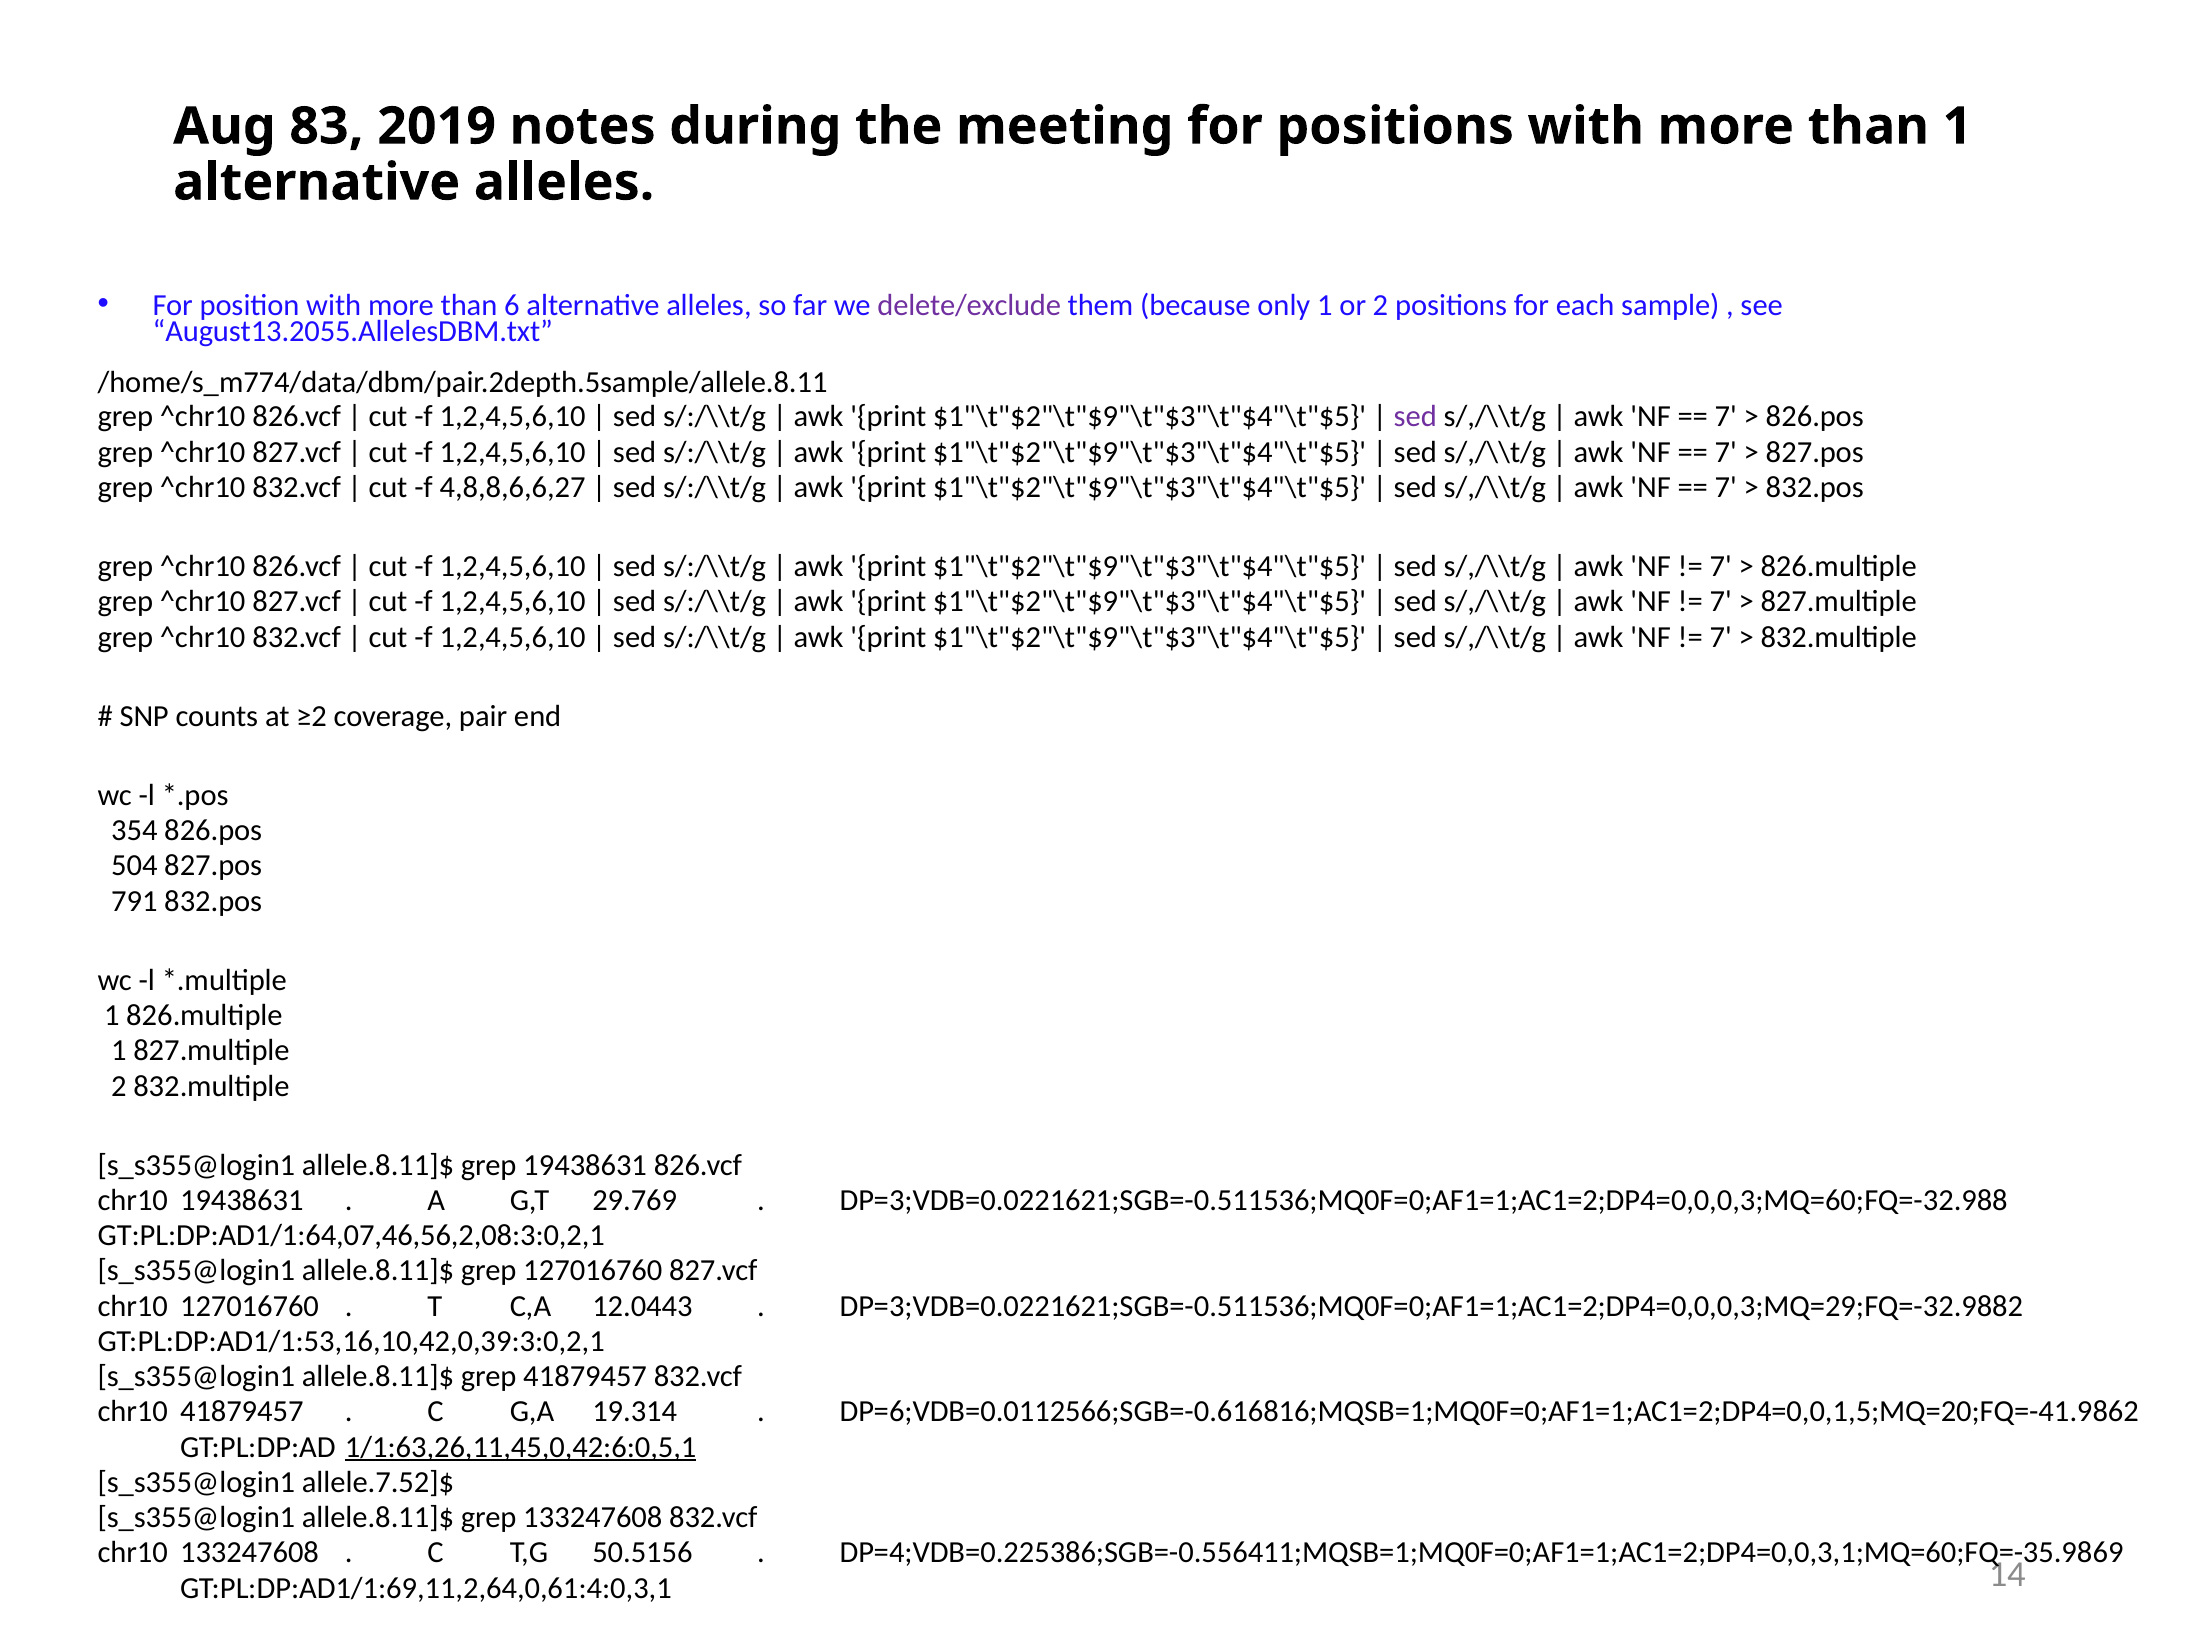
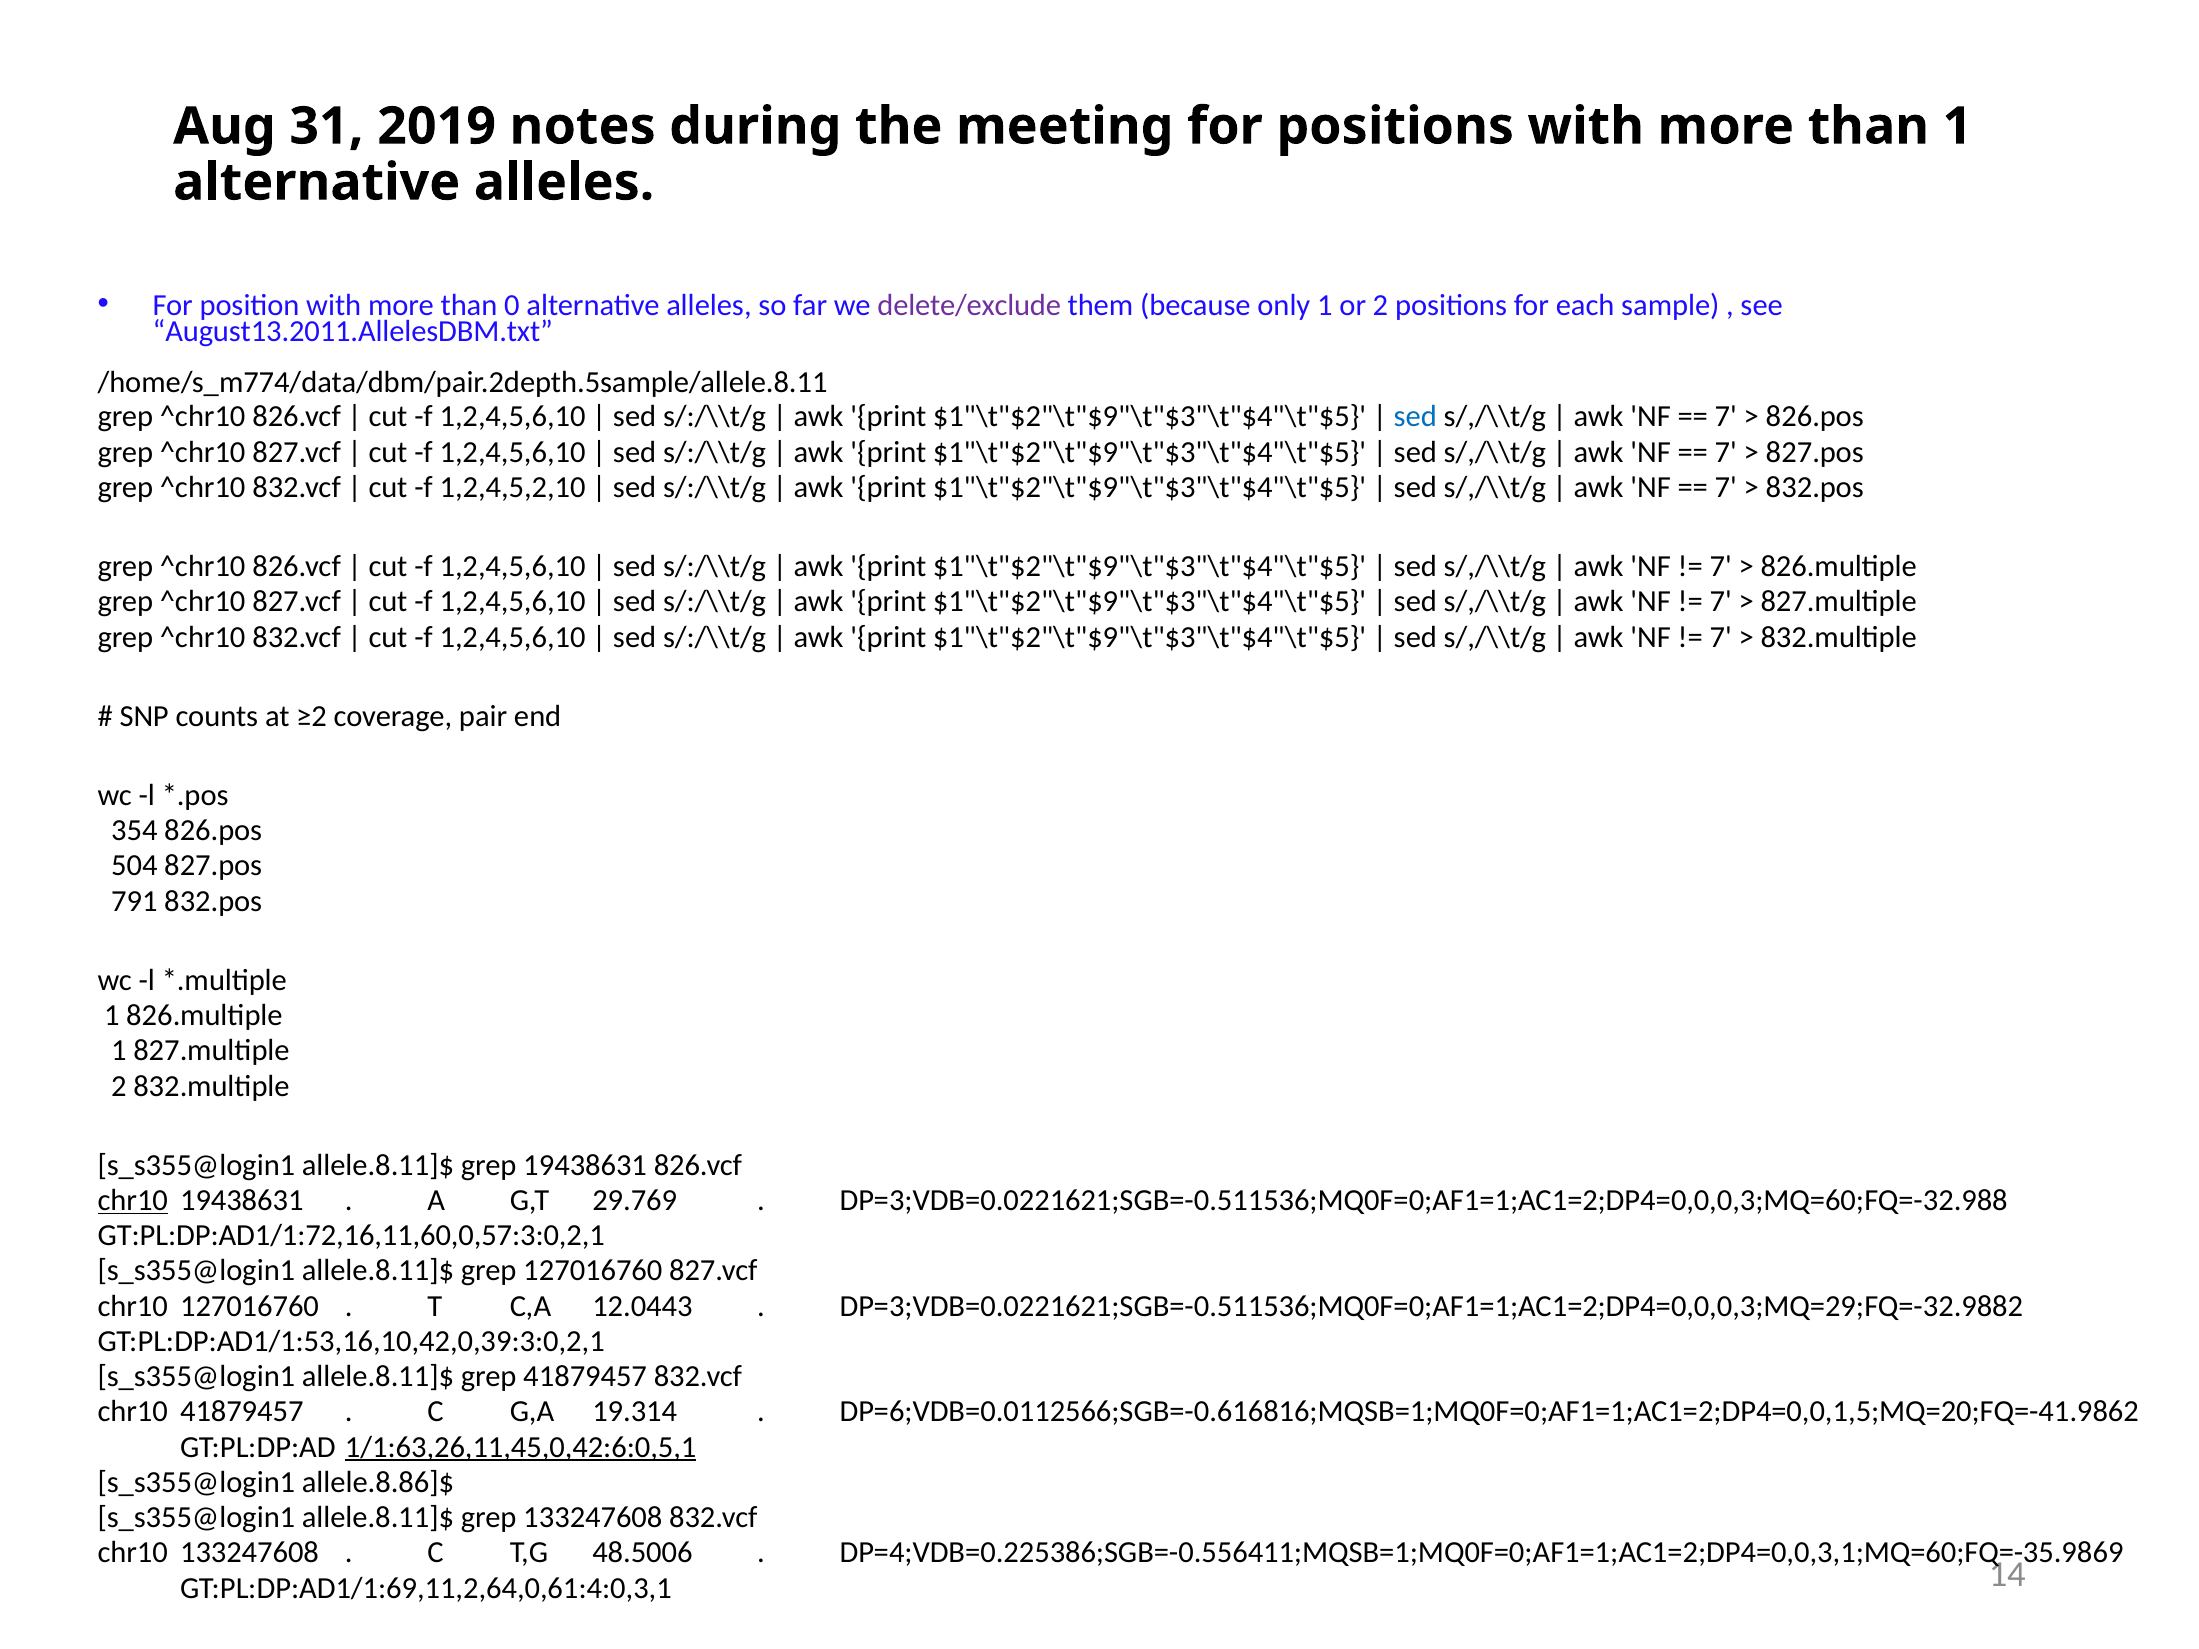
83: 83 -> 31 (326, 126)
6: 6 -> 0 (512, 305)
August13.2055.AllelesDBM.txt: August13.2055.AllelesDBM.txt -> August13.2011.AllelesDBM.txt (353, 332)
sed colour: purple -> blue (1415, 417)
4,8,8,6,6,27: 4,8,8,6,6,27 -> 1,2,4,5,2,10 (513, 487)
chr10 underline: none -> present (133, 1201)
GT:PL:DP:AD1/1:64,07,46,56,2,08:3:0,2,1: GT:PL:DP:AD1/1:64,07,46,56,2,08:3:0,2,1 -> GT:PL:DP:AD1/1:72,16,11,60,0,57:3:0,2,1 (351, 1236)
allele.7.52]$: allele.7.52]$ -> allele.8.86]$ (378, 1482)
50.5156: 50.5156 -> 48.5006 (642, 1553)
